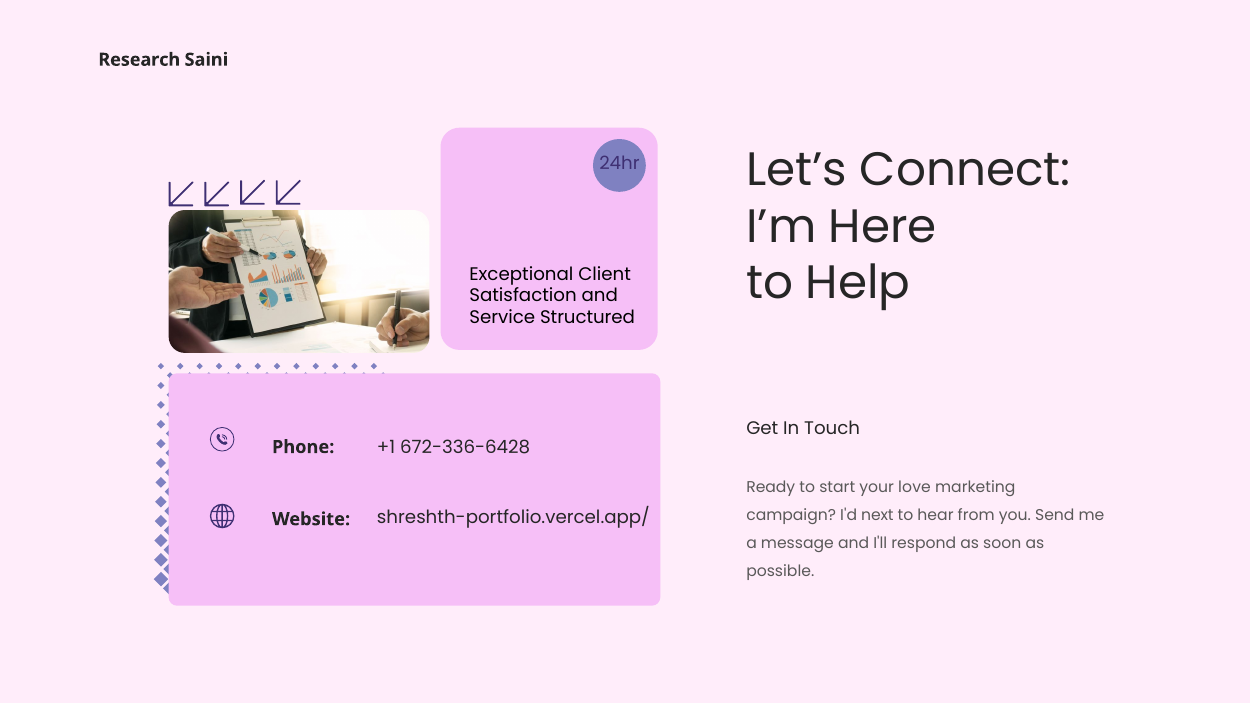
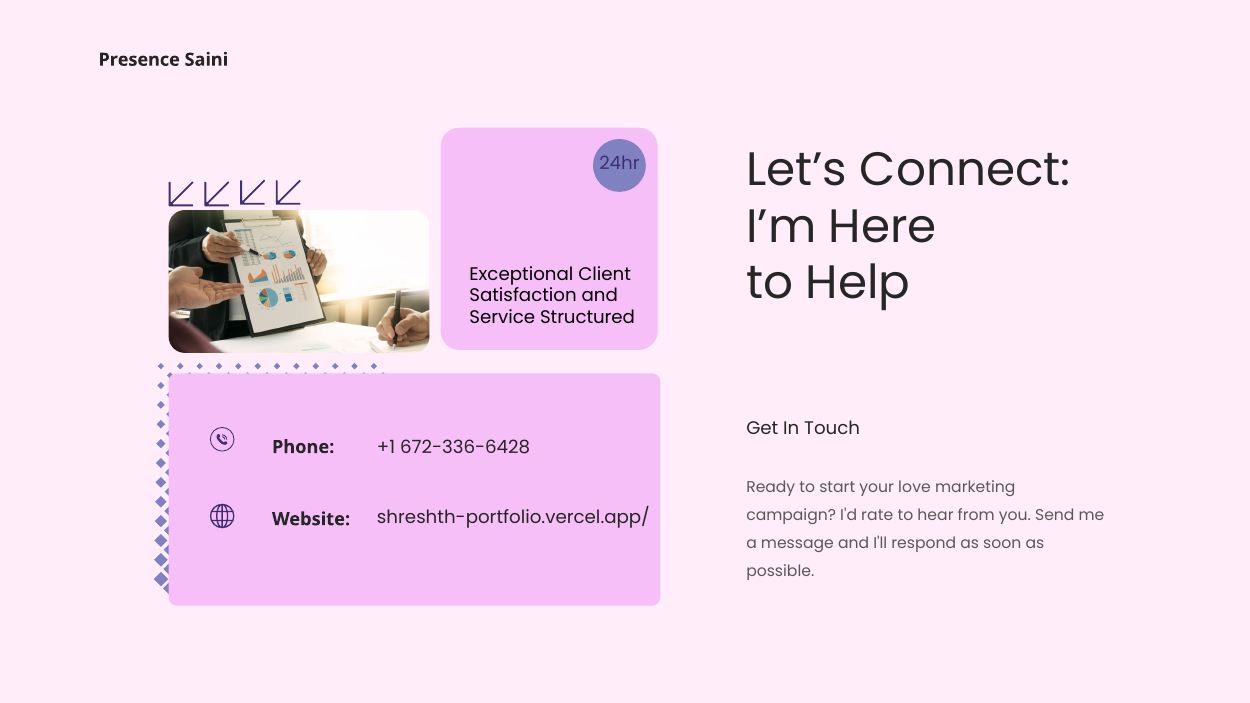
Research: Research -> Presence (139, 60)
next: next -> rate (877, 515)
